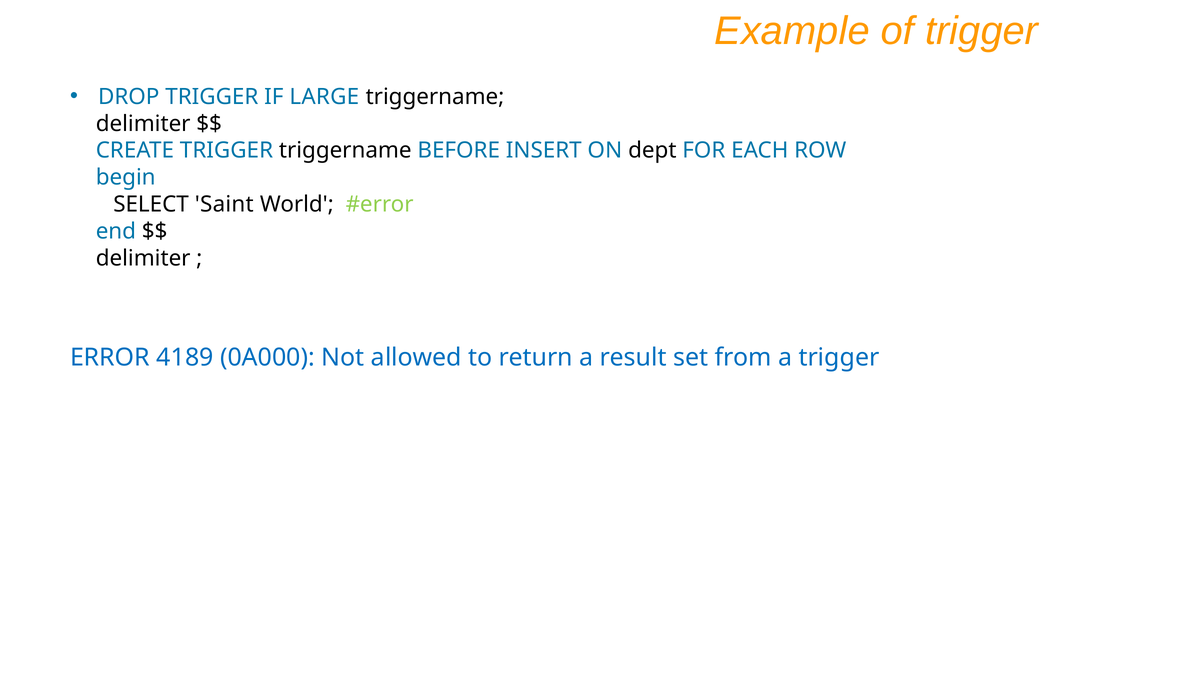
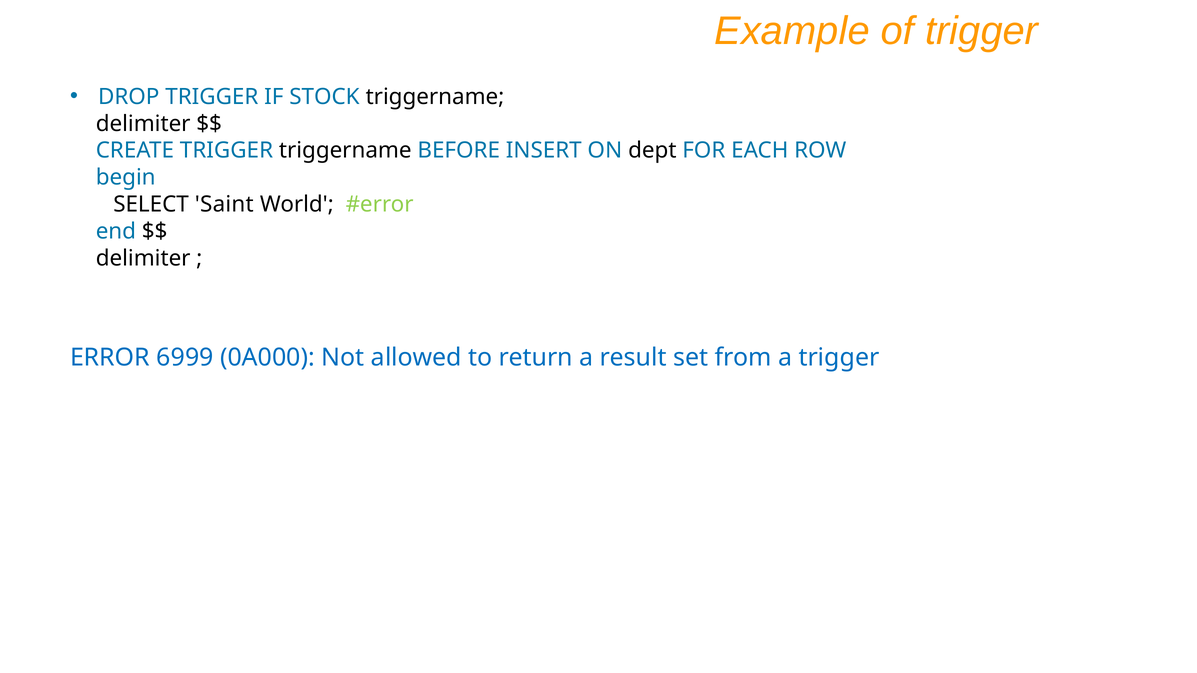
LARGE: LARGE -> STOCK (324, 97)
4189: 4189 -> 6999 (185, 358)
